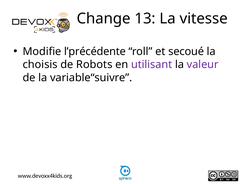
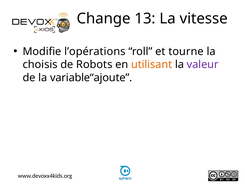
l’précédente: l’précédente -> l’opérations (95, 51)
secoué: secoué -> tourne (186, 51)
utilisant colour: purple -> orange (152, 64)
variable“suivre: variable“suivre -> variable“ajoute (91, 78)
